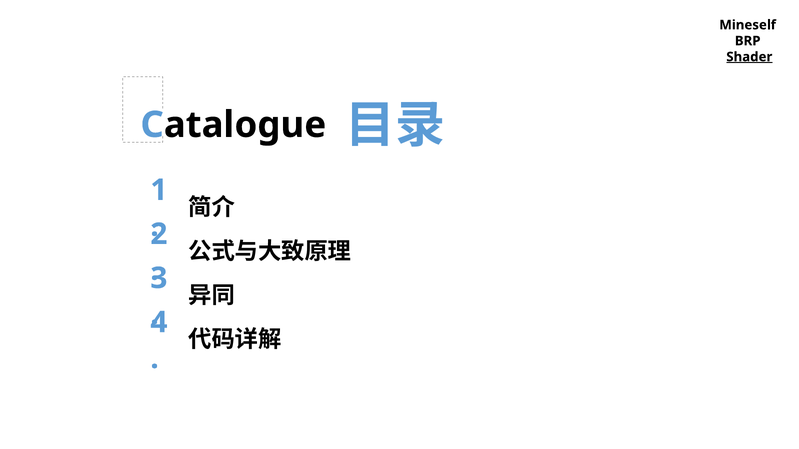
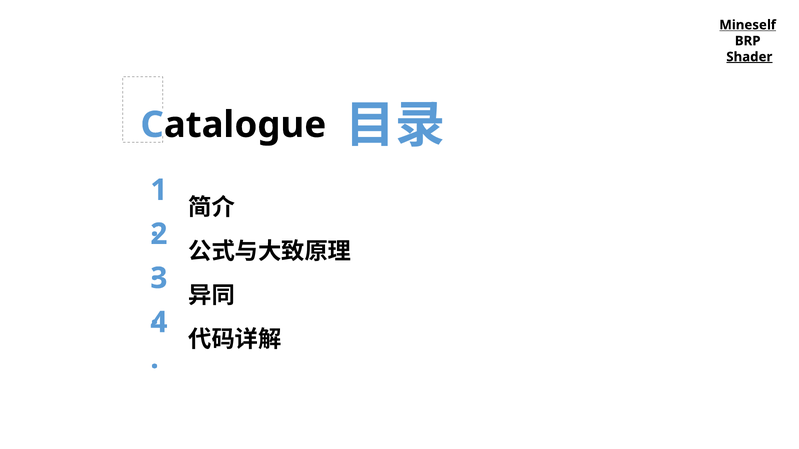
Mineself underline: none -> present (748, 25)
